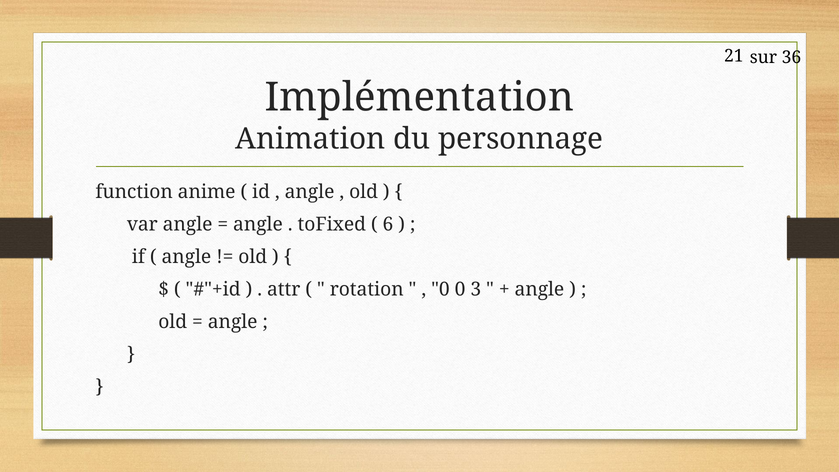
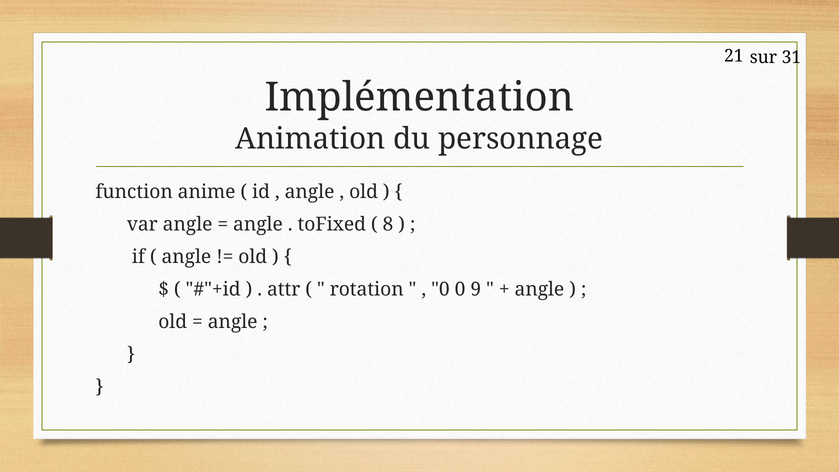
36: 36 -> 31 (791, 57)
6: 6 -> 8 (388, 224)
3: 3 -> 9 (476, 289)
